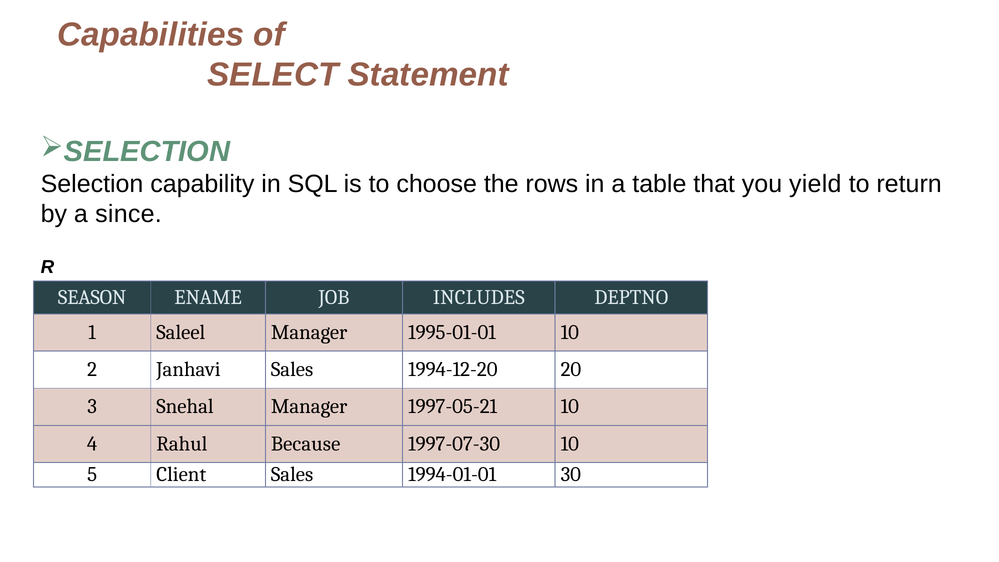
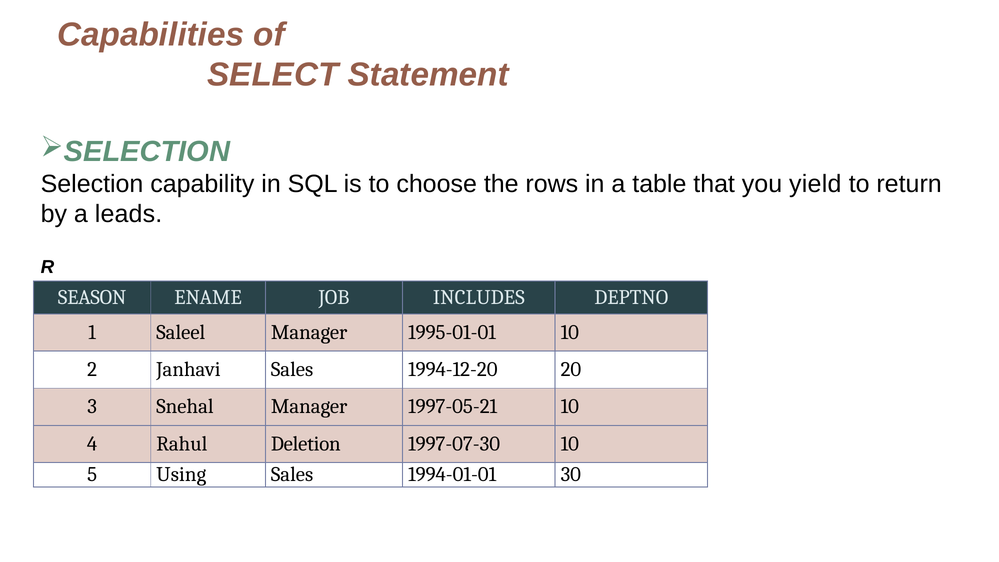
since: since -> leads (129, 214)
Because: Because -> Deletion (306, 444)
Client: Client -> Using (181, 475)
